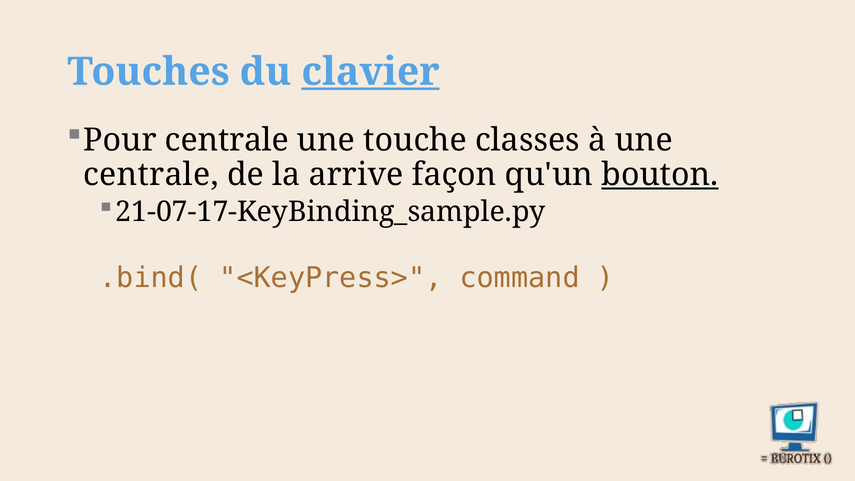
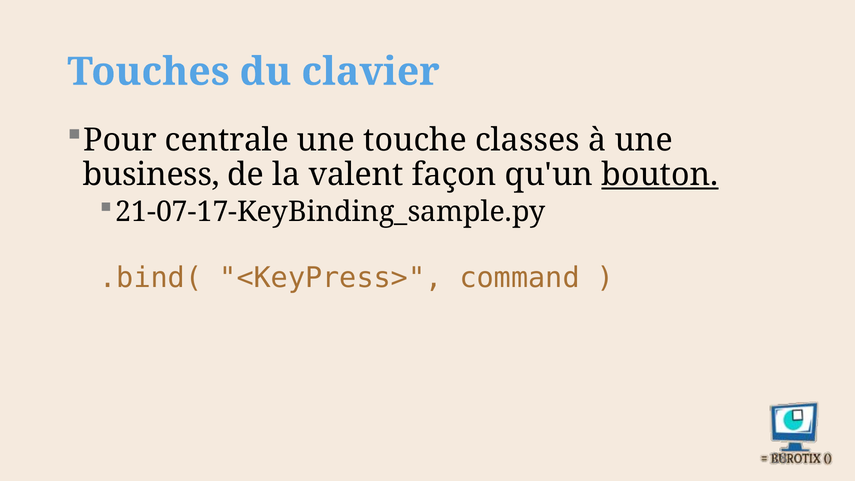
clavier underline: present -> none (371, 72)
centrale: centrale -> business (151, 175)
arrive: arrive -> valent (356, 175)
